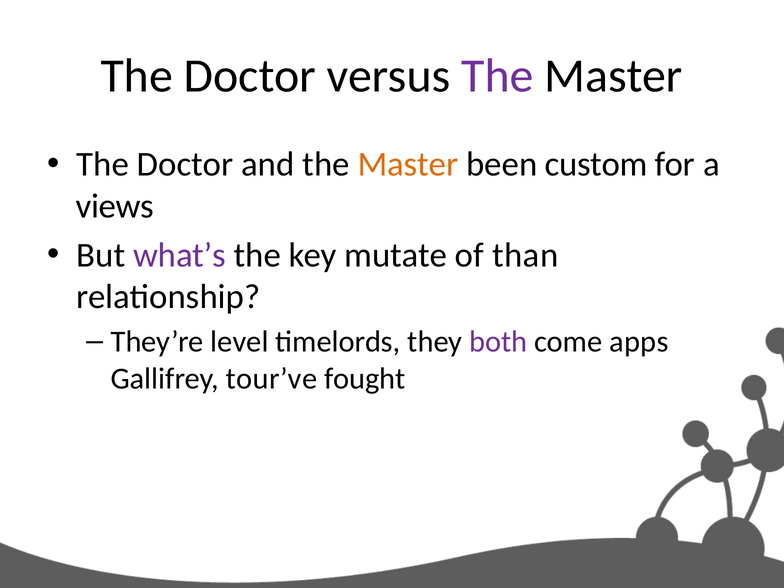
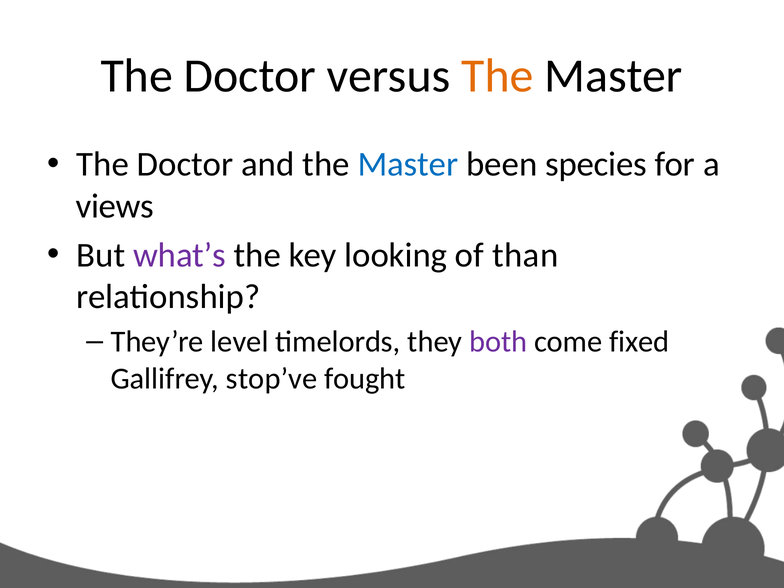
The colour: purple -> orange (497, 76)
Master colour: orange -> blue (408, 164)
custom: custom -> species (596, 164)
mutate: mutate -> looking (396, 255)
apps: apps -> fixed (639, 342)
tour’ve: tour’ve -> stop’ve (272, 379)
